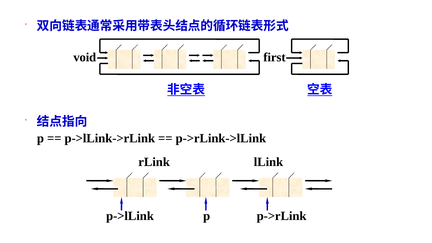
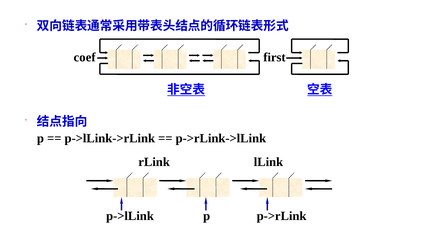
void: void -> coef (85, 57)
